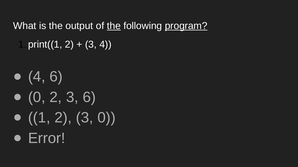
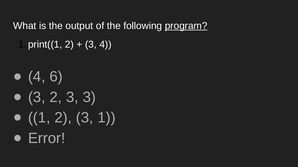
the underline: present -> none (114, 26)
0: 0 -> 3 (37, 98)
3 6: 6 -> 3 (89, 98)
3 0: 0 -> 1 (107, 118)
